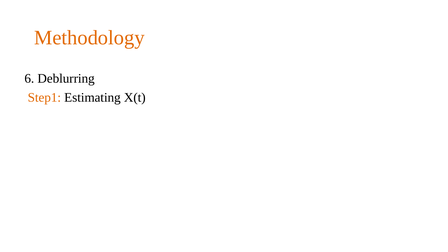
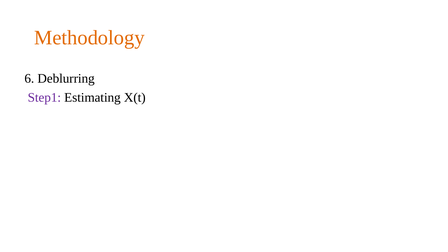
Step1 colour: orange -> purple (44, 97)
